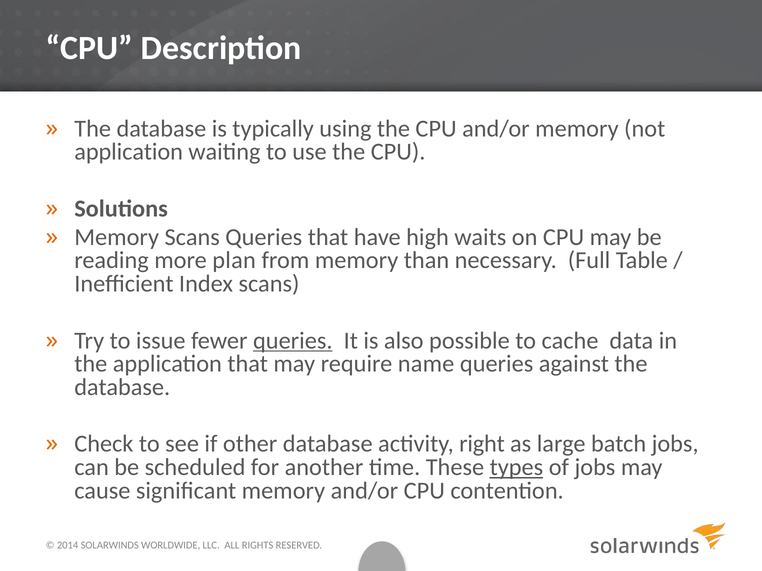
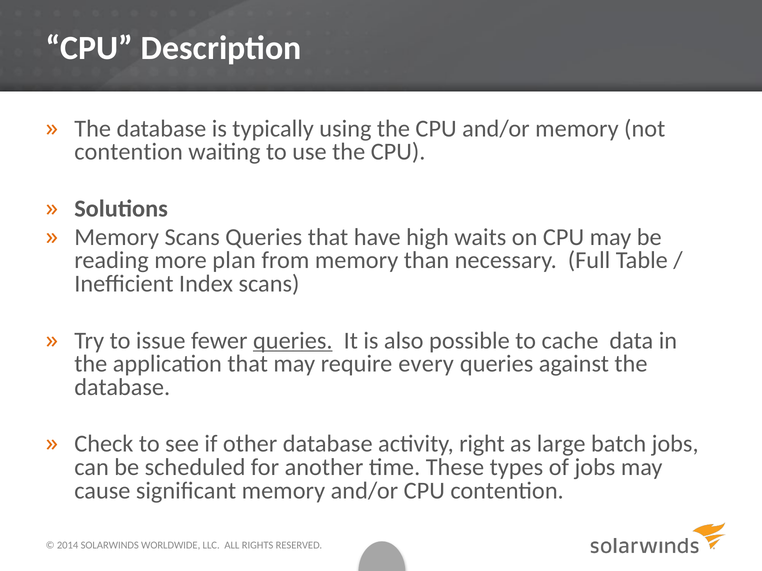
application: application -> contention (129, 152)
name: name -> every (426, 364)
types underline: present -> none (516, 468)
